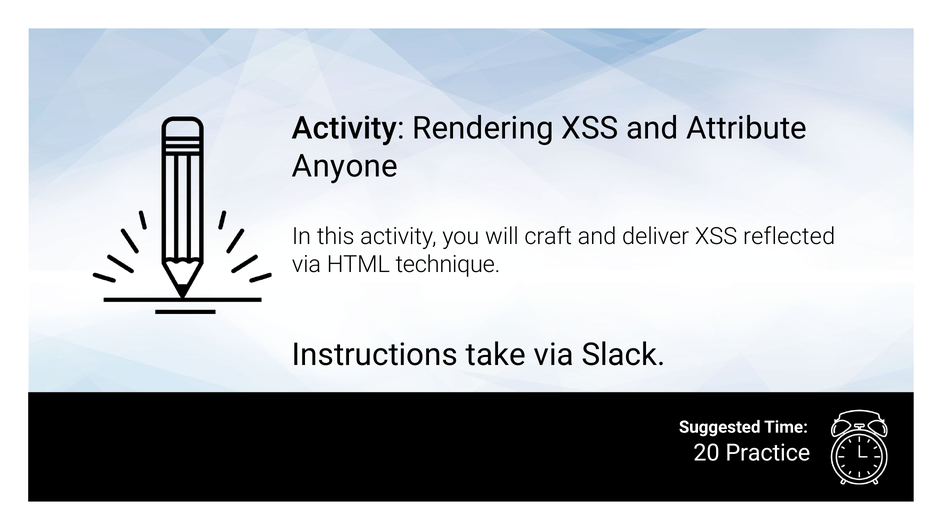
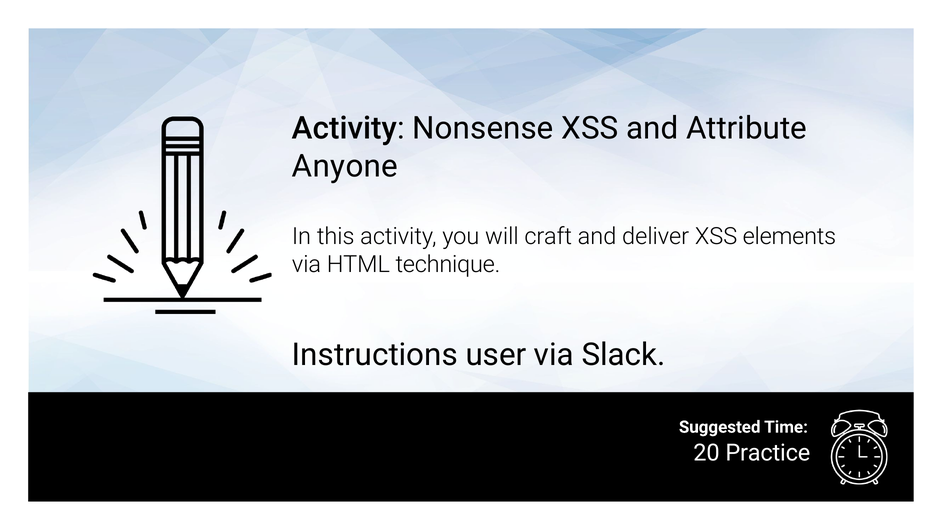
Rendering: Rendering -> Nonsense (483, 128)
reflected: reflected -> elements (789, 236)
take: take -> user (496, 355)
